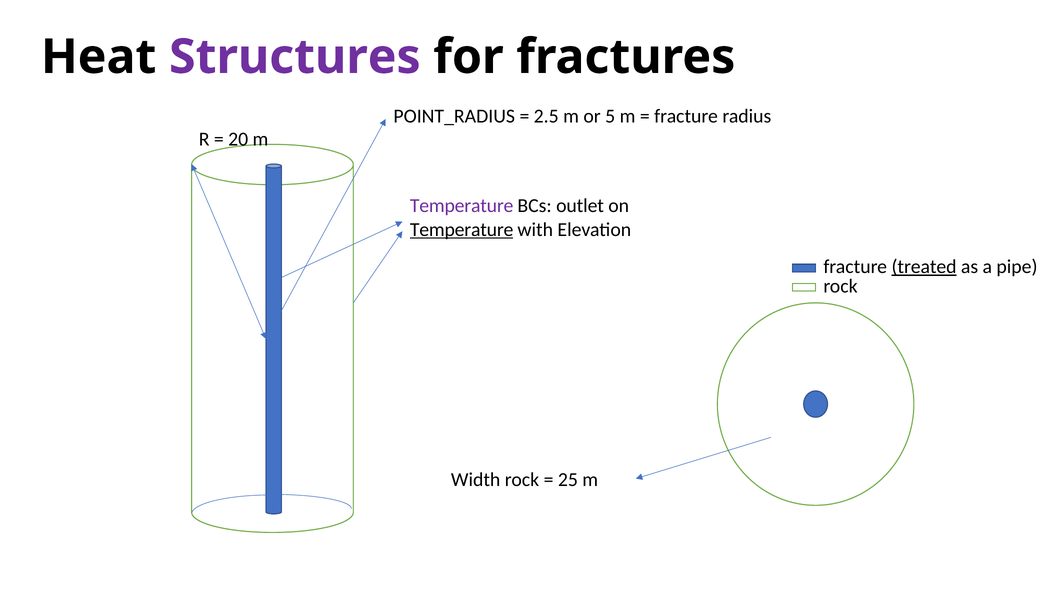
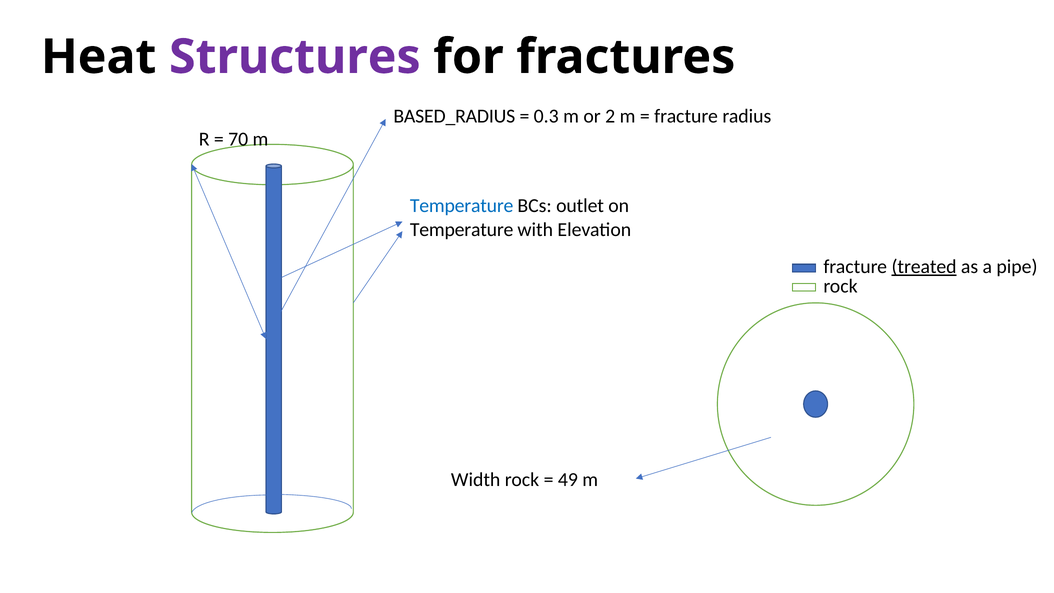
POINT_RADIUS: POINT_RADIUS -> BASED_RADIUS (454, 116)
2.5: 2.5 -> 0.3 (546, 116)
5: 5 -> 2 (610, 116)
20: 20 -> 70 (238, 139)
Temperature colour: purple -> blue (462, 206)
Temperature underline: present -> none (462, 229)
25: 25 -> 49 (568, 480)
